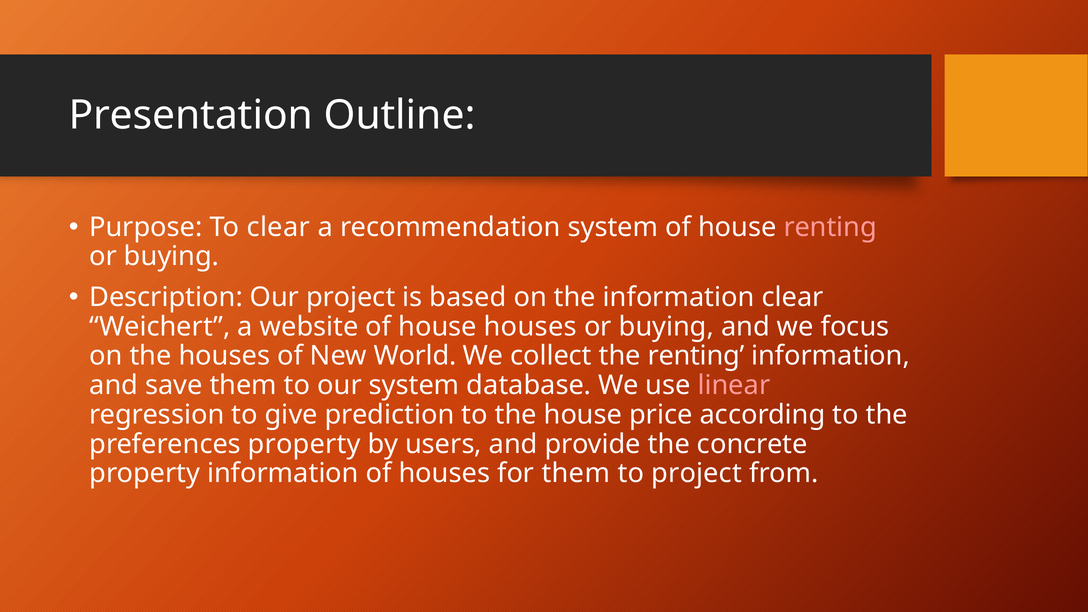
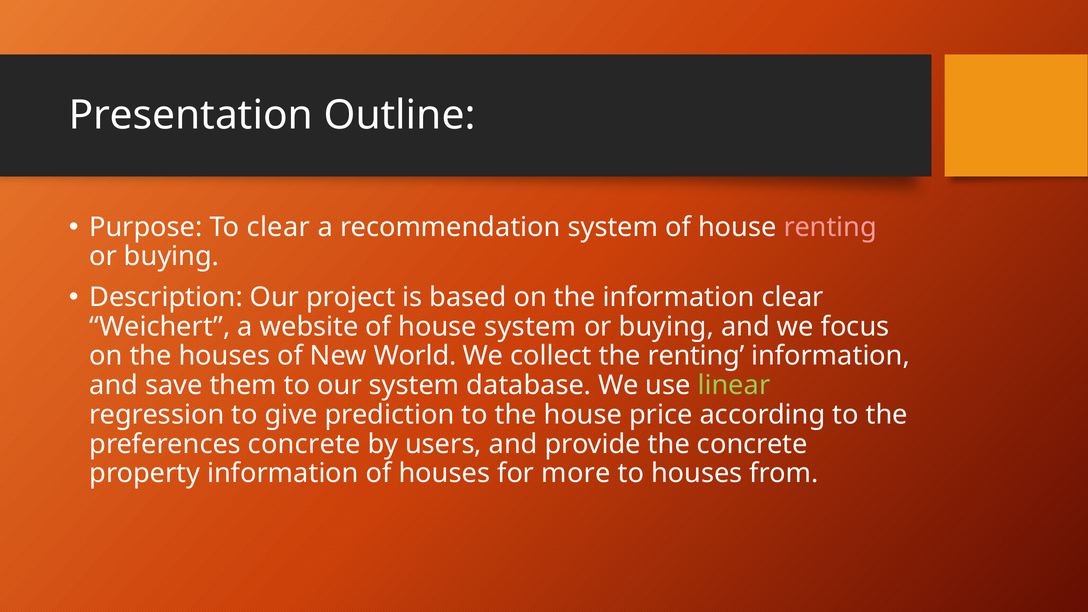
house houses: houses -> system (530, 327)
linear colour: pink -> light green (734, 385)
preferences property: property -> concrete (304, 444)
for them: them -> more (576, 473)
to project: project -> houses (697, 473)
